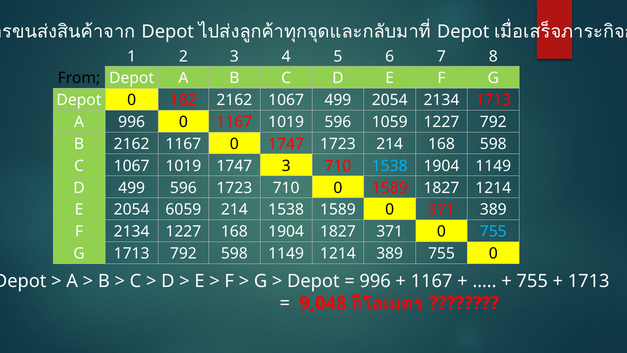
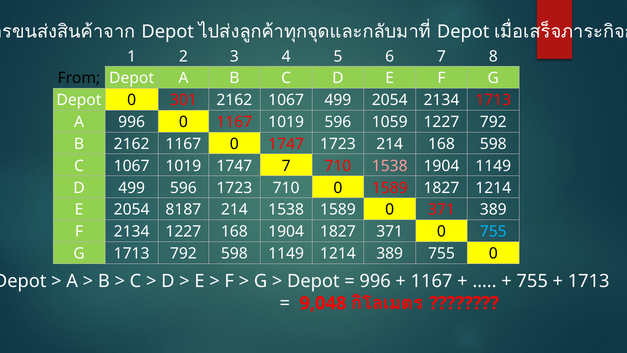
182: 182 -> 301 (183, 100)
1747 3: 3 -> 7 (286, 166)
1538 colour: light blue -> pink (390, 166)
6059: 6059 -> 8187 (183, 210)
